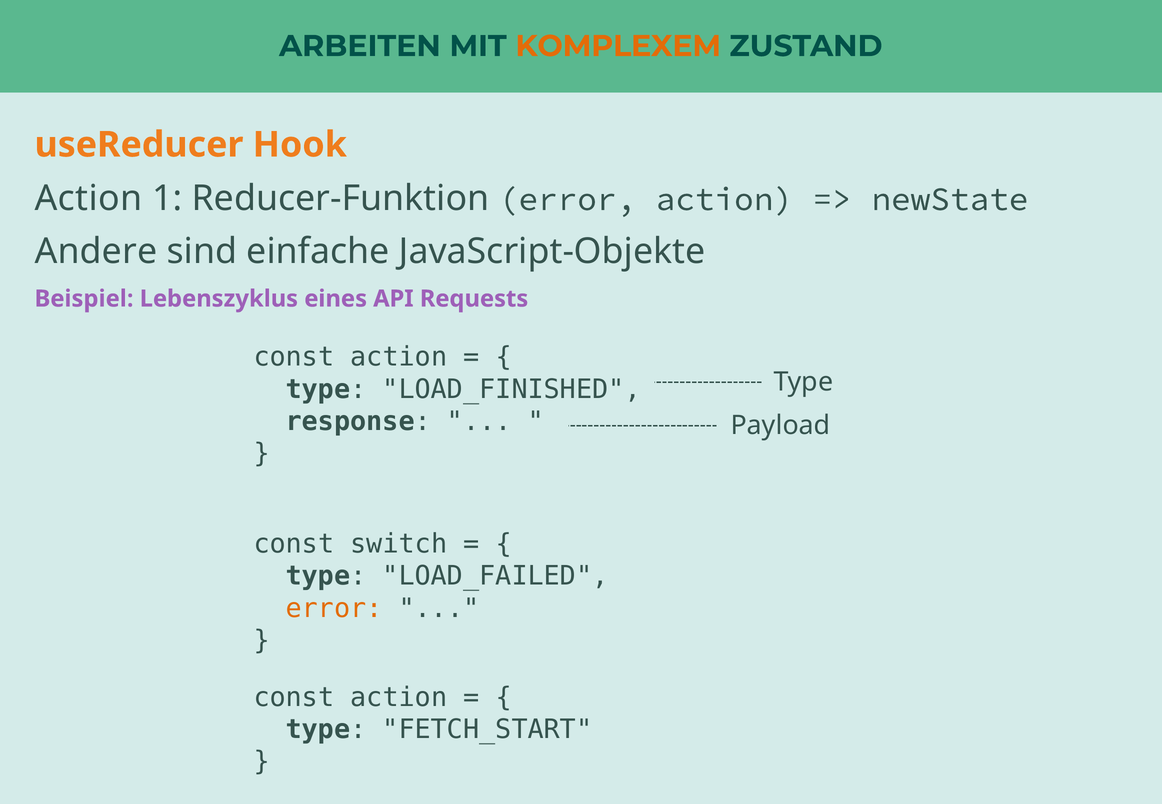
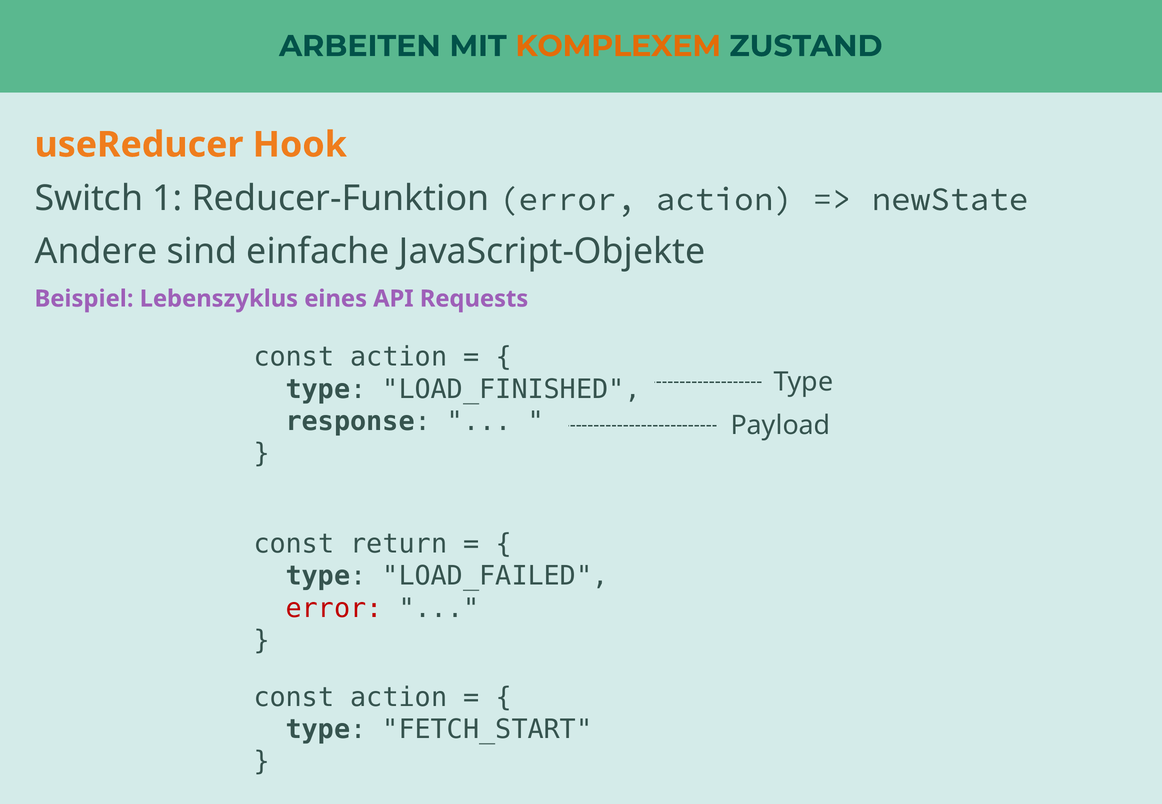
Action: Action -> Switch (89, 198)
switch: switch -> return (399, 544)
error colour: orange -> red (334, 609)
